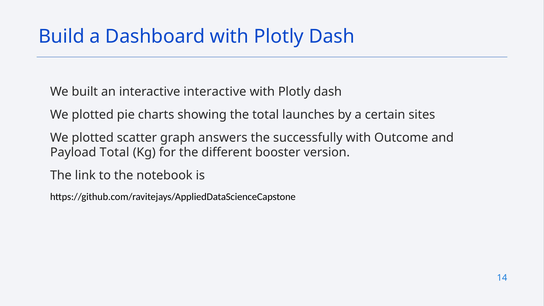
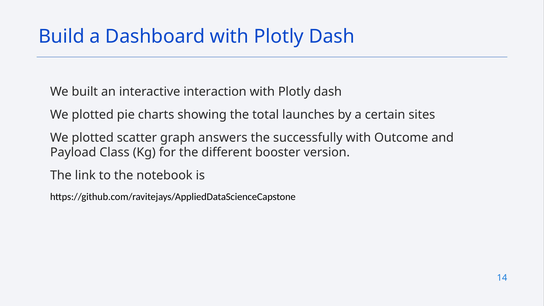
interactive interactive: interactive -> interaction (215, 92)
Payload Total: Total -> Class (115, 153)
